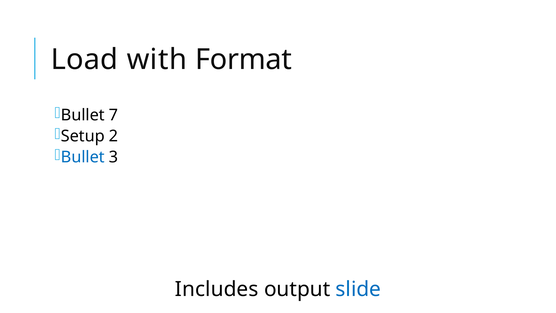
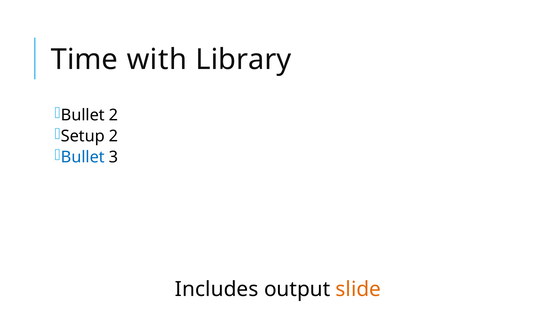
Load: Load -> Time (84, 60)
Format: Format -> Library (243, 60)
Bullet 7: 7 -> 2 (114, 115)
slide colour: blue -> orange (358, 289)
